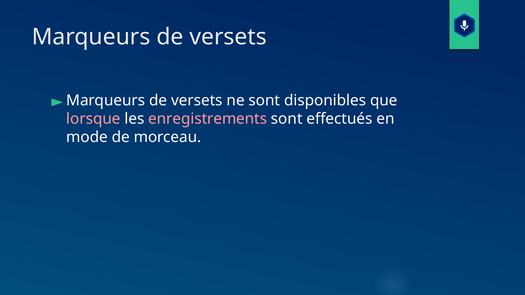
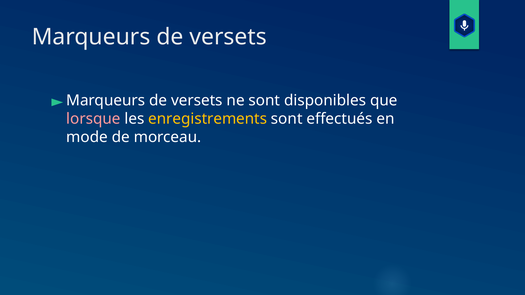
enregistrements colour: pink -> yellow (208, 119)
